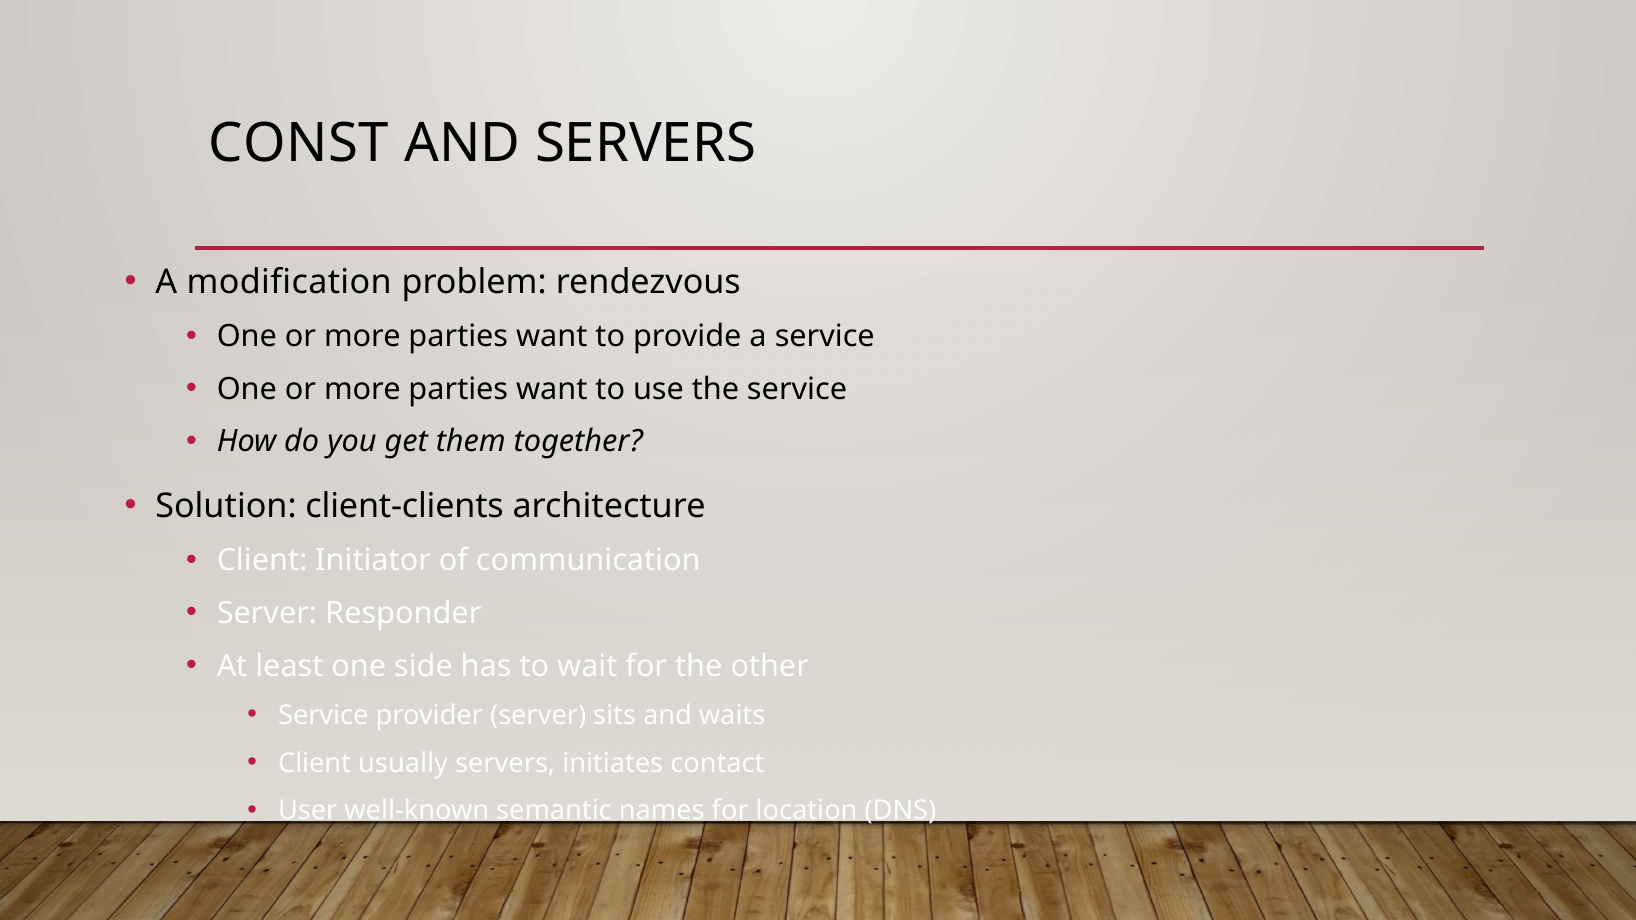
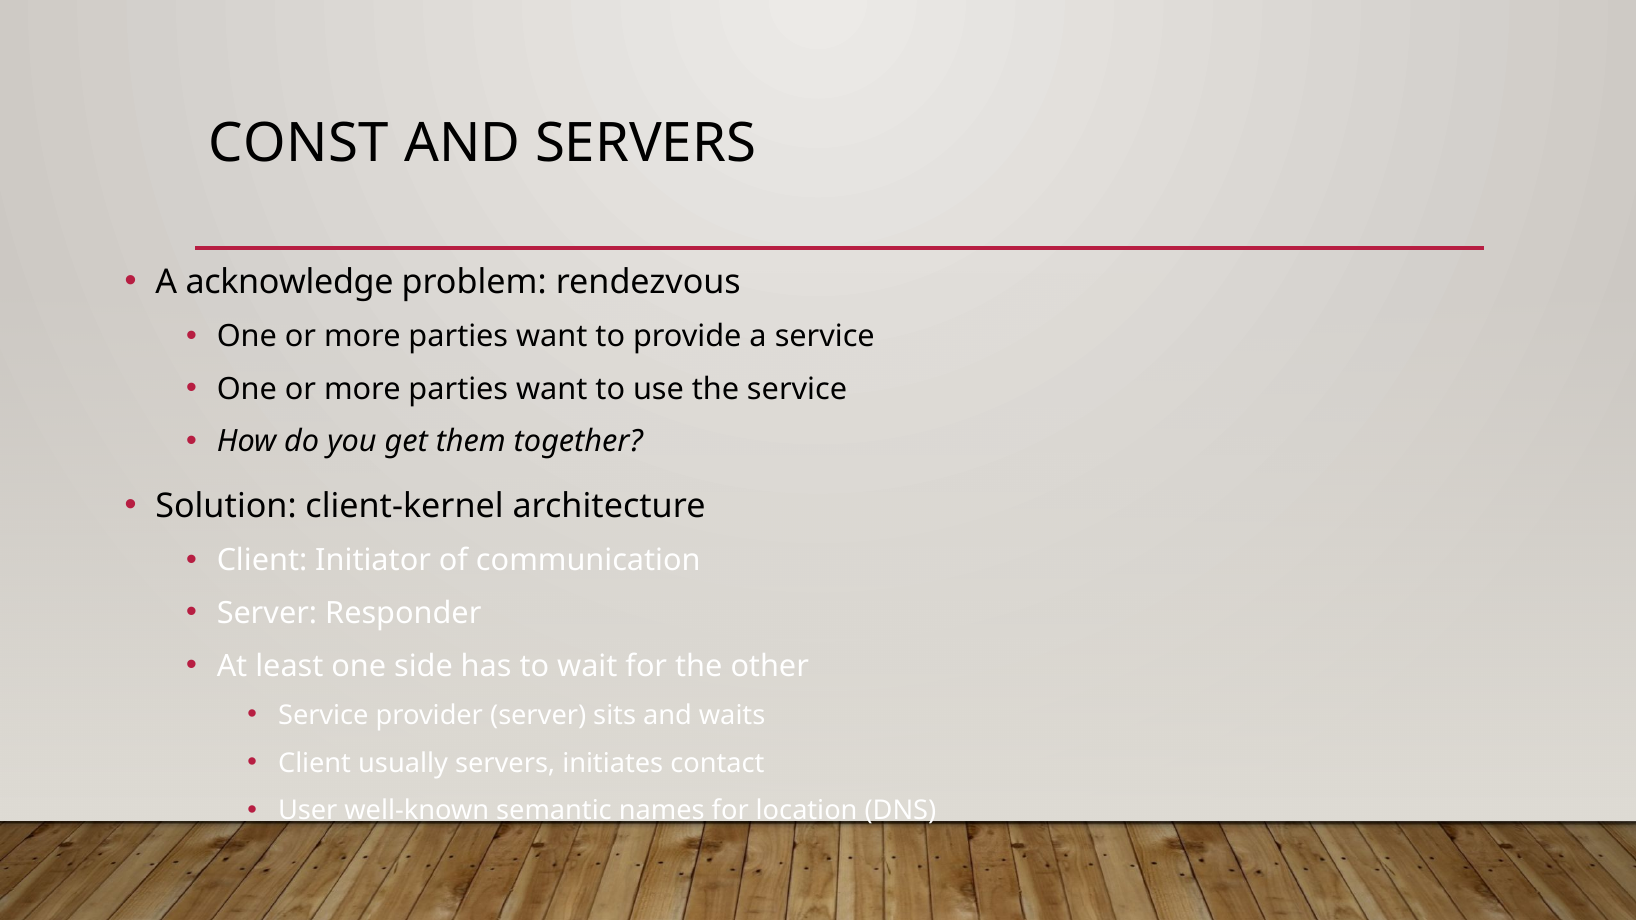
modification: modification -> acknowledge (290, 282)
client-clients: client-clients -> client-kernel (405, 506)
